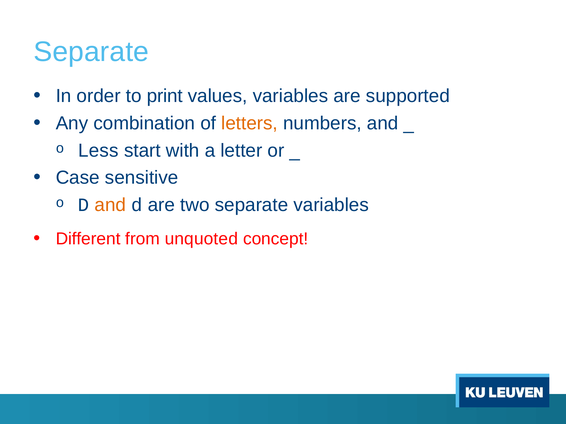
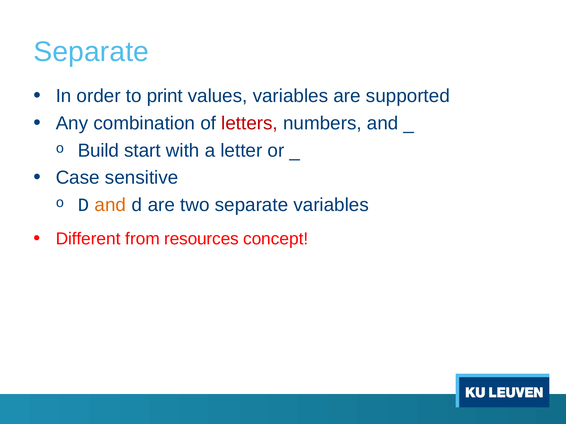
letters colour: orange -> red (250, 123)
Less: Less -> Build (98, 151)
unquoted: unquoted -> resources (202, 239)
